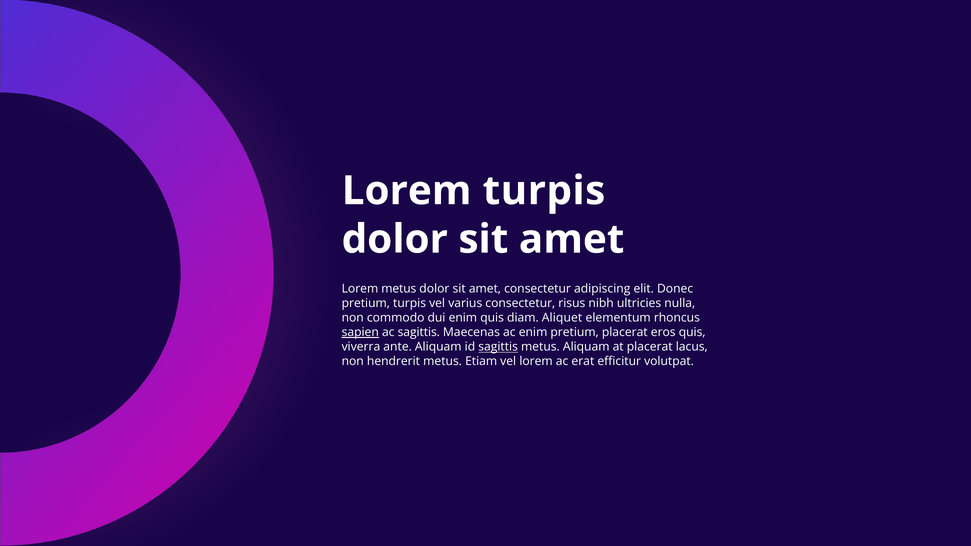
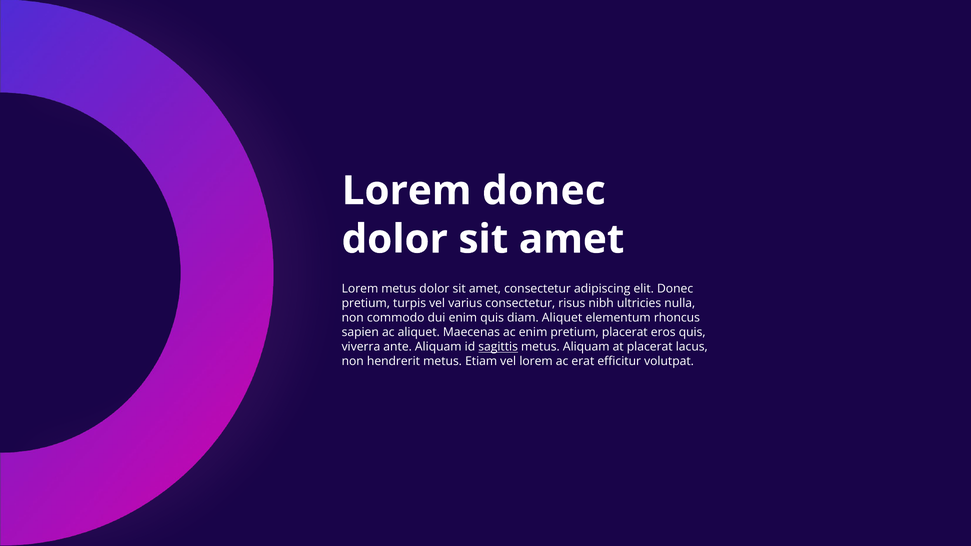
Lorem turpis: turpis -> donec (544, 191)
sapien underline: present -> none (360, 332)
ac sagittis: sagittis -> aliquet (419, 332)
